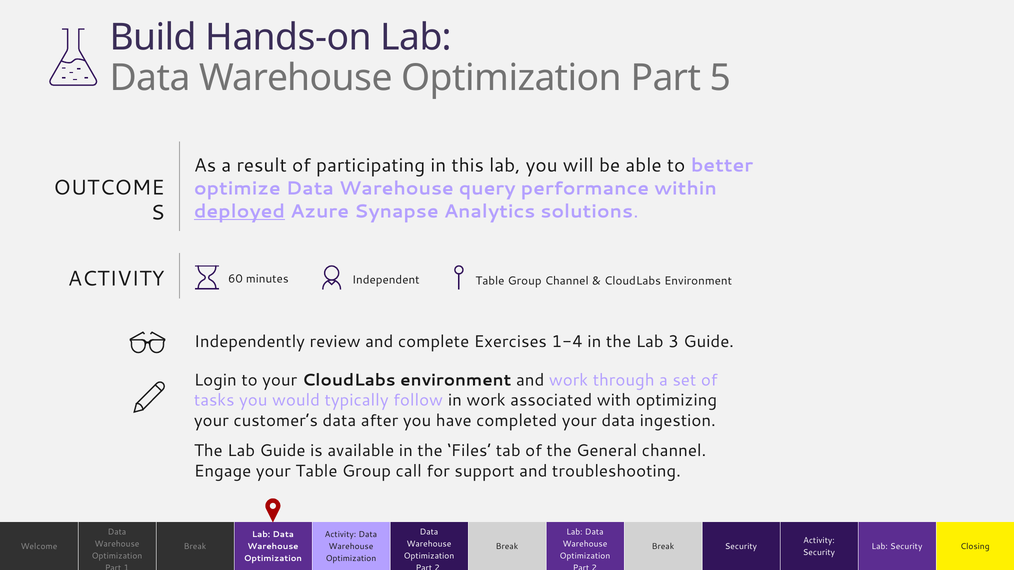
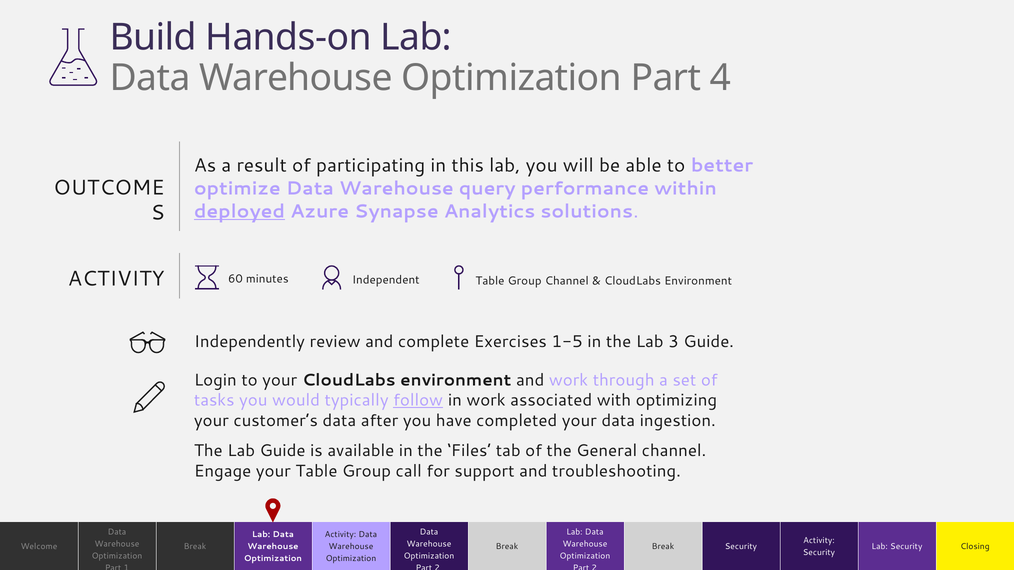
5: 5 -> 4 (720, 78)
1-4: 1-4 -> 1-5 (567, 342)
follow underline: none -> present (418, 400)
